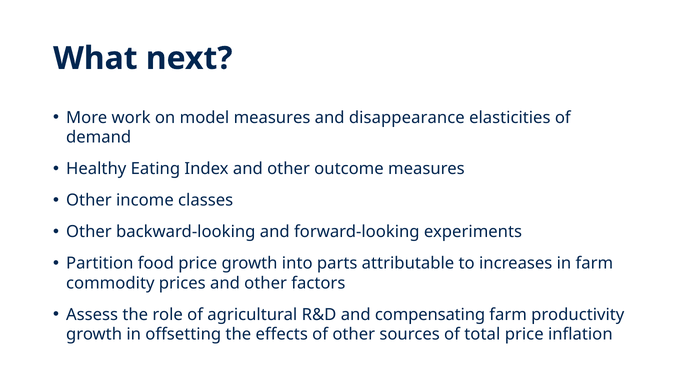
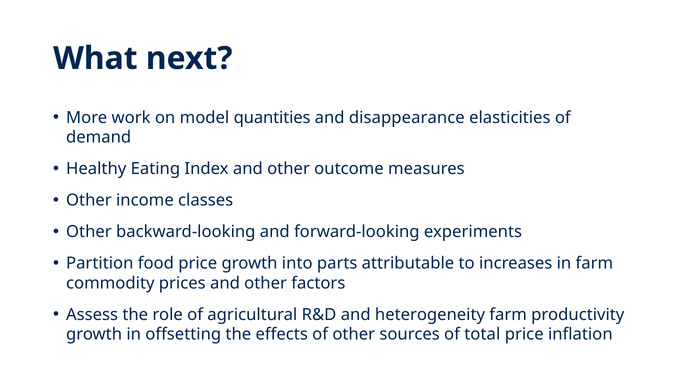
model measures: measures -> quantities (272, 118)
compensating: compensating -> heterogeneity (430, 315)
